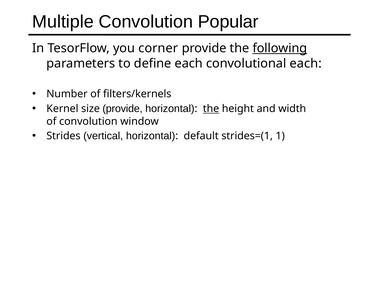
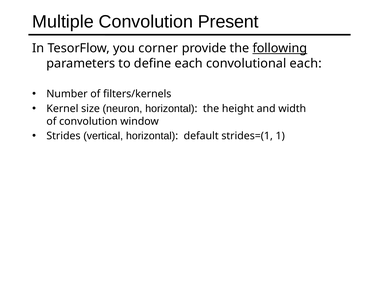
Popular: Popular -> Present (228, 22)
size provide: provide -> neuron (122, 109)
the underline: present -> none (211, 109)
